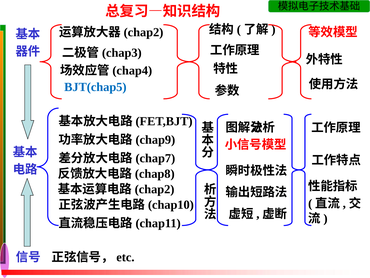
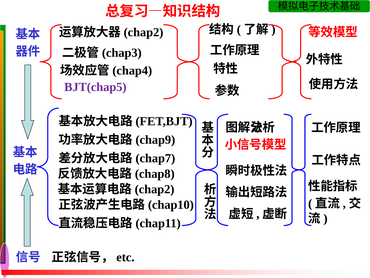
BJT(chap5 colour: blue -> purple (95, 87)
